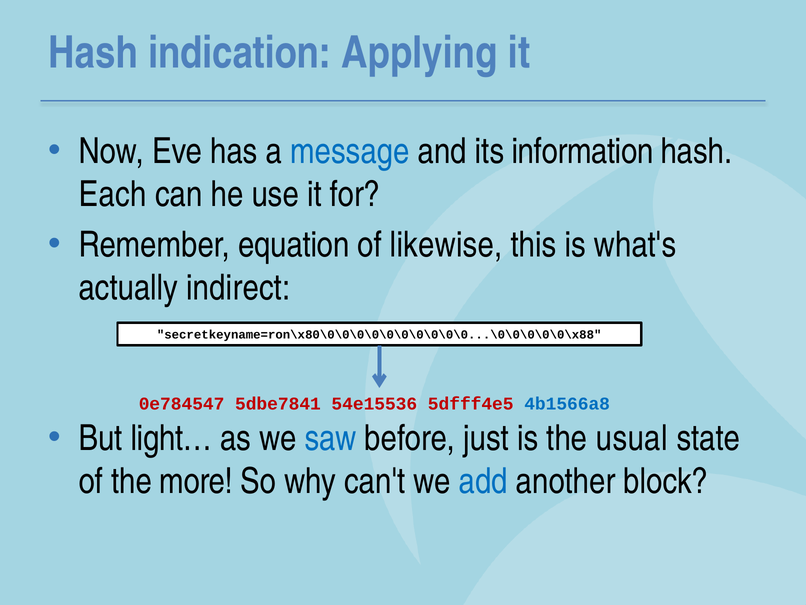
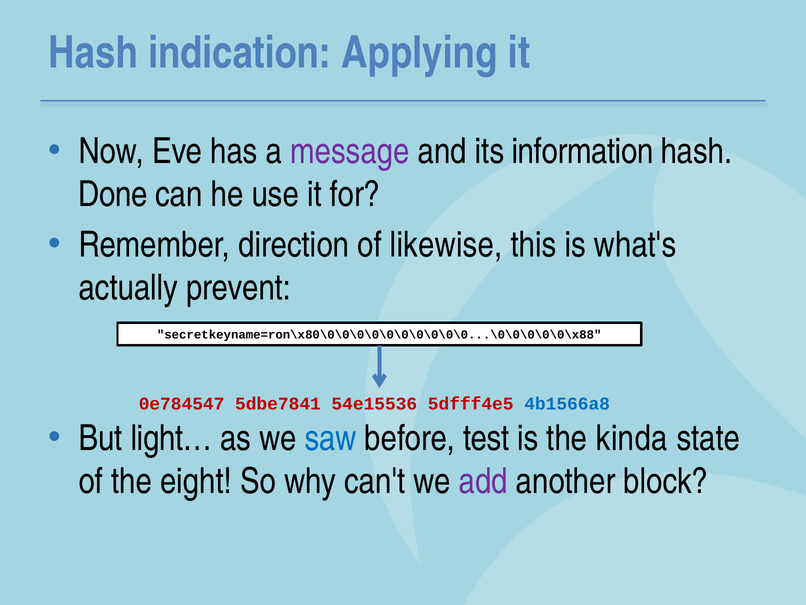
message colour: blue -> purple (350, 151)
Each: Each -> Done (113, 194)
equation: equation -> direction (294, 244)
indirect: indirect -> prevent (238, 287)
just: just -> test (486, 438)
usual: usual -> kinda (632, 438)
more: more -> eight (196, 481)
add colour: blue -> purple (483, 481)
